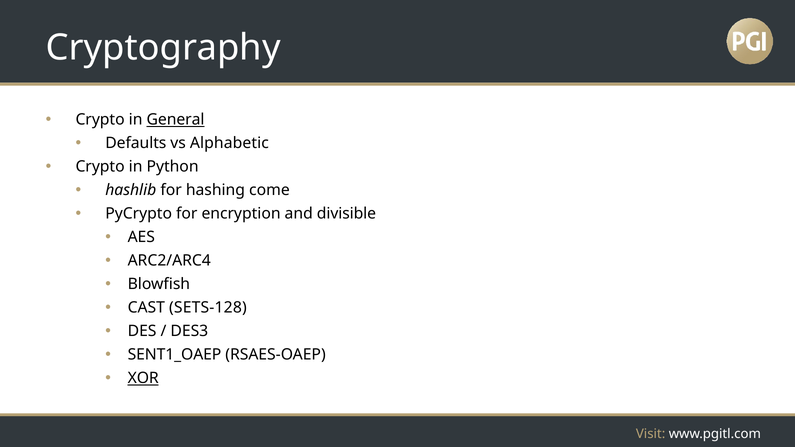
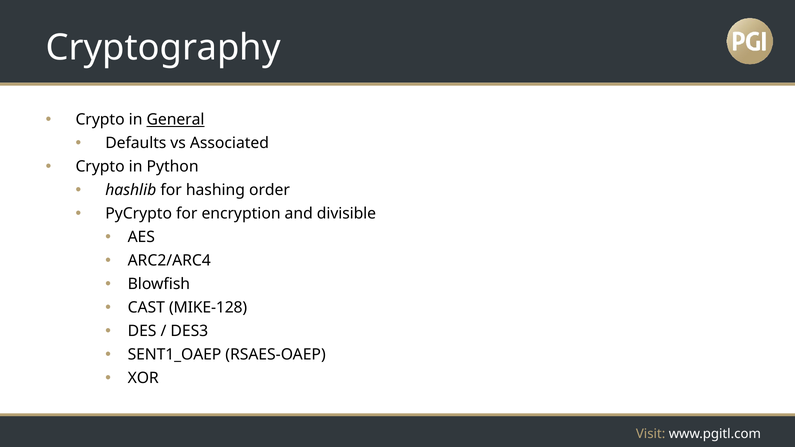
Alphabetic: Alphabetic -> Associated (229, 143)
come: come -> order (269, 190)
SETS-128: SETS-128 -> MIKE-128 (208, 308)
XOR underline: present -> none (143, 378)
